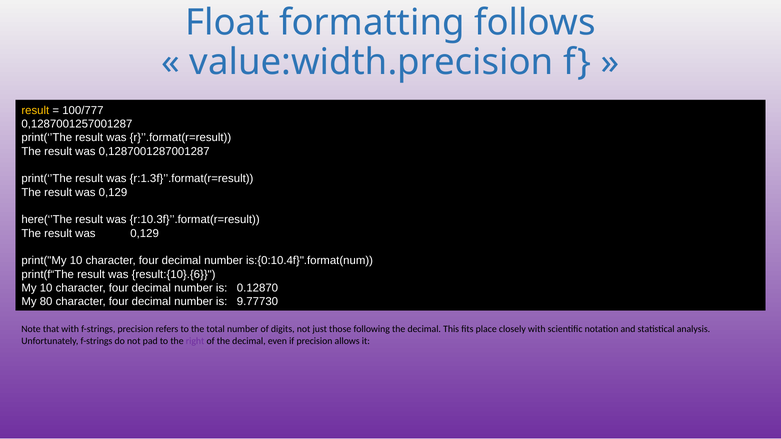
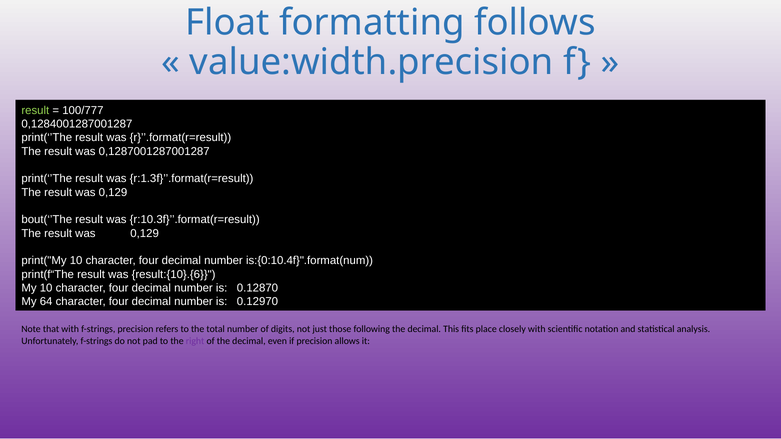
result colour: yellow -> light green (35, 110)
0,1287001257001287: 0,1287001257001287 -> 0,1284001287001287 (77, 124)
here(‘’The: here(‘’The -> bout(‘’The (47, 220)
80: 80 -> 64 (46, 302)
9.77730: 9.77730 -> 0.12970 (257, 302)
